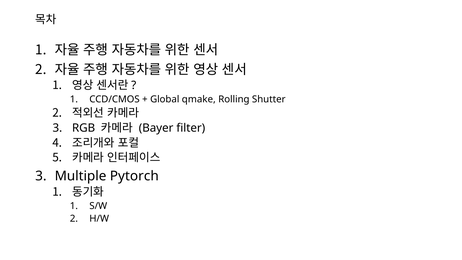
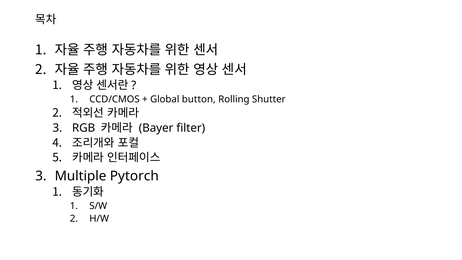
qmake: qmake -> button (199, 99)
